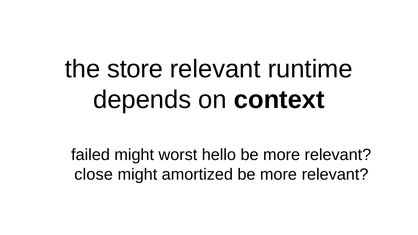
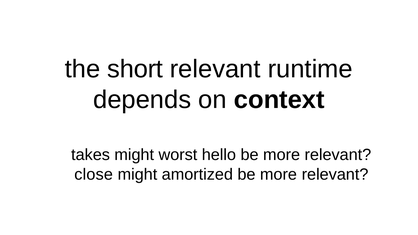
store: store -> short (135, 69)
failed: failed -> takes (91, 155)
